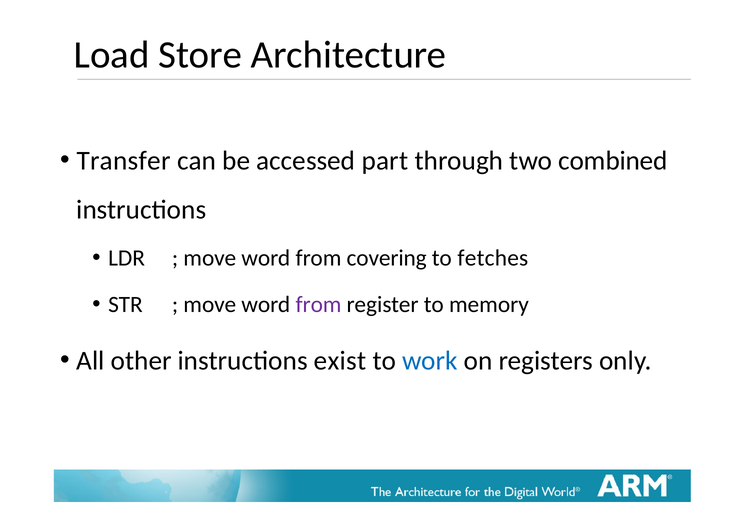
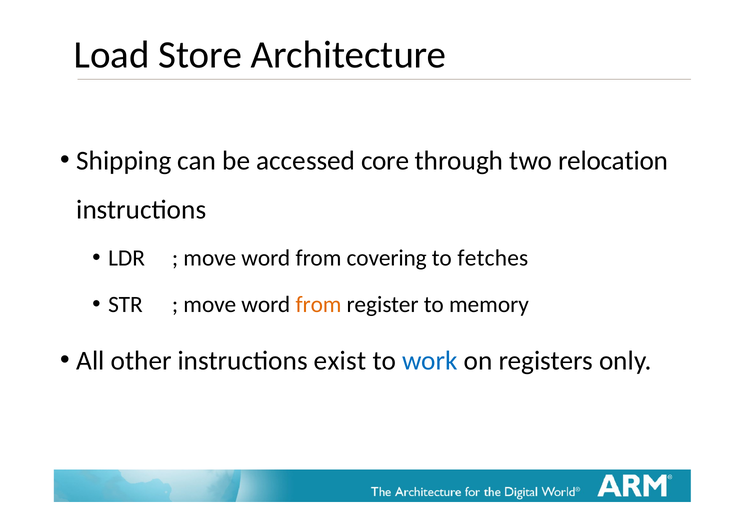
Transfer: Transfer -> Shipping (124, 161)
part: part -> core (385, 161)
combined: combined -> relocation (613, 161)
from colour: purple -> orange (319, 305)
